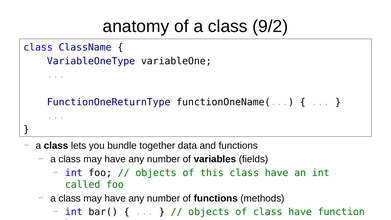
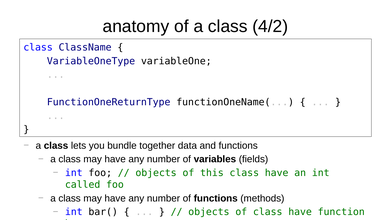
9/2: 9/2 -> 4/2 (270, 26)
